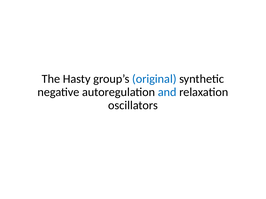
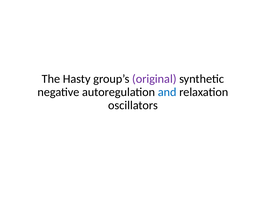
original colour: blue -> purple (154, 79)
